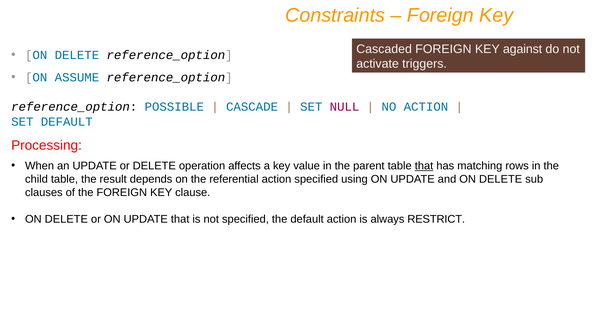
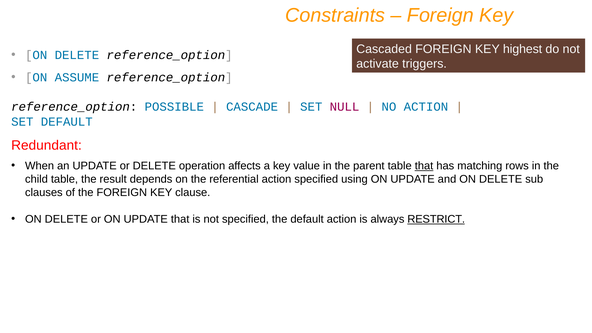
against: against -> highest (523, 49)
Processing: Processing -> Redundant (46, 145)
RESTRICT underline: none -> present (436, 219)
